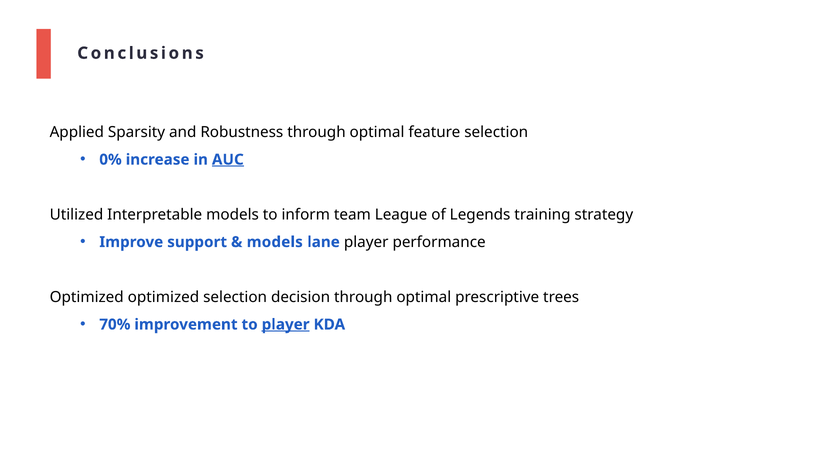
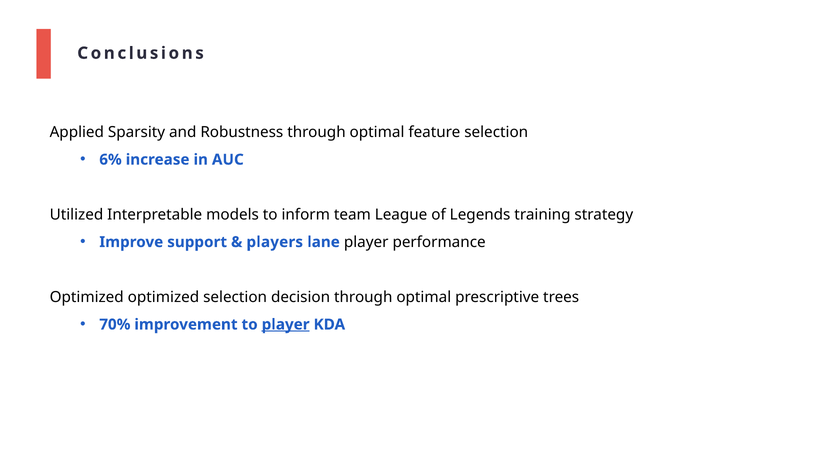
0%: 0% -> 6% (111, 160)
AUC underline: present -> none (228, 160)
models: models -> players (275, 242)
